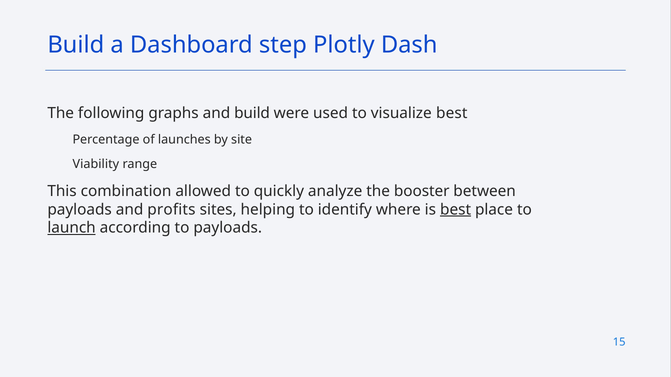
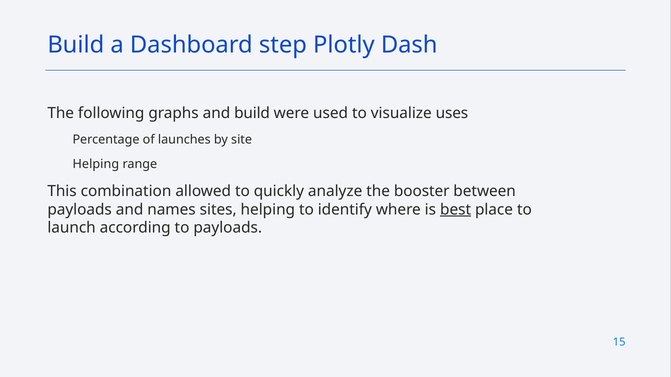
visualize best: best -> uses (452, 113)
Viability: Viability -> Helping (96, 165)
profits: profits -> names (172, 210)
launch underline: present -> none (72, 228)
